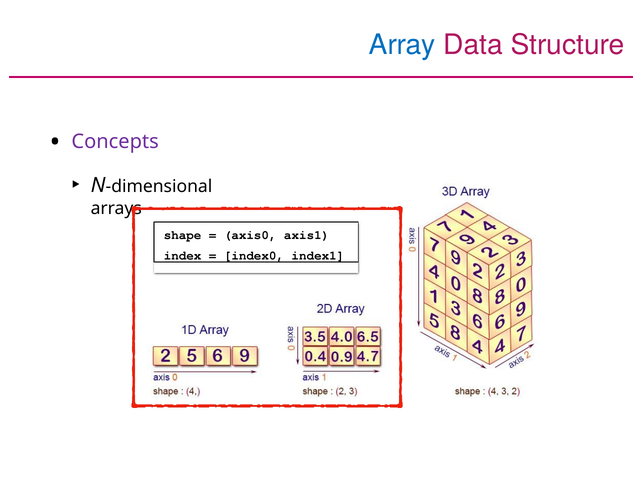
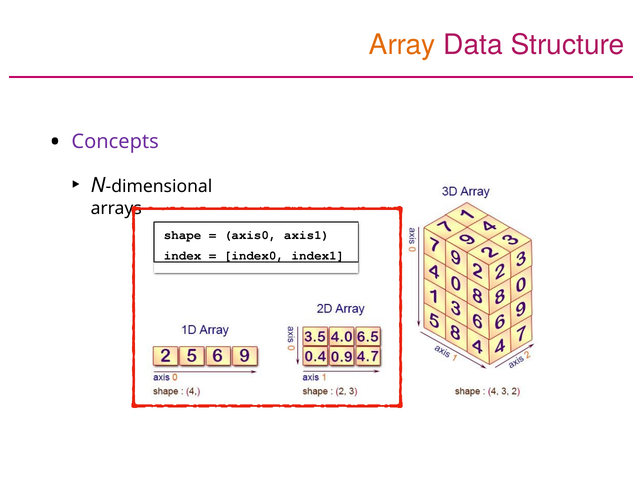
Array colour: blue -> orange (402, 45)
